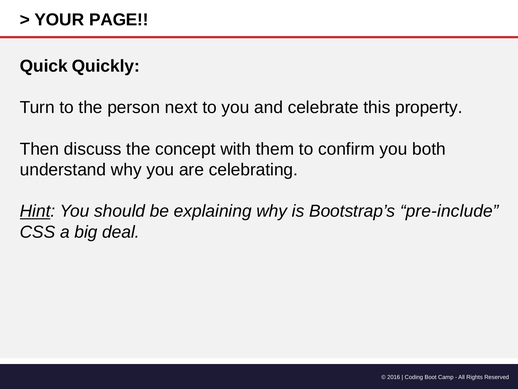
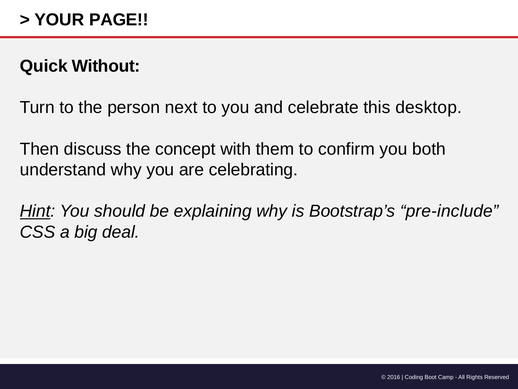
Quickly: Quickly -> Without (106, 66)
property: property -> desktop (429, 107)
